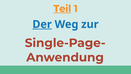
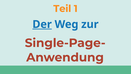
Teil underline: present -> none (62, 9)
